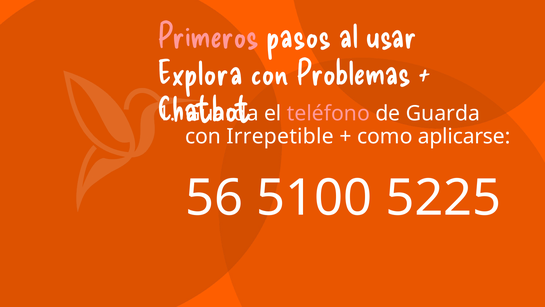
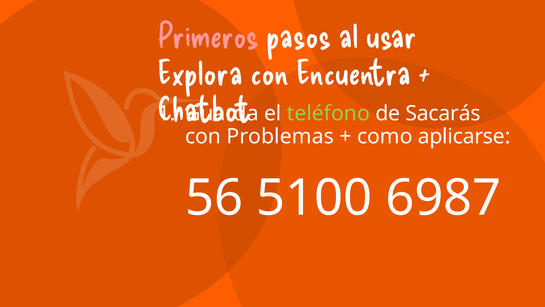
Problemas: Problemas -> Encuentra (354, 73)
teléfono colour: pink -> light green (328, 113)
de Guarda: Guarda -> Sacarás (443, 113)
Irrepetible: Irrepetible -> Problemas (280, 136)
5225: 5225 -> 6987 (443, 198)
